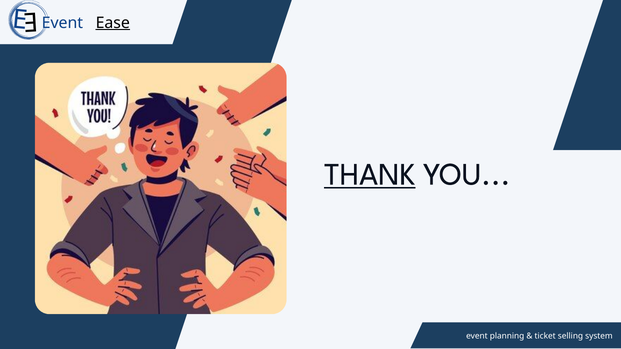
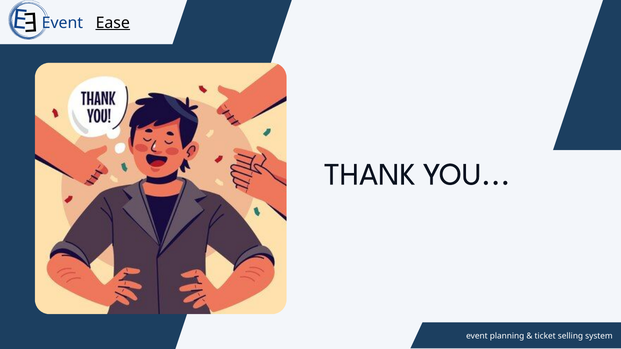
THANK underline: present -> none (370, 174)
